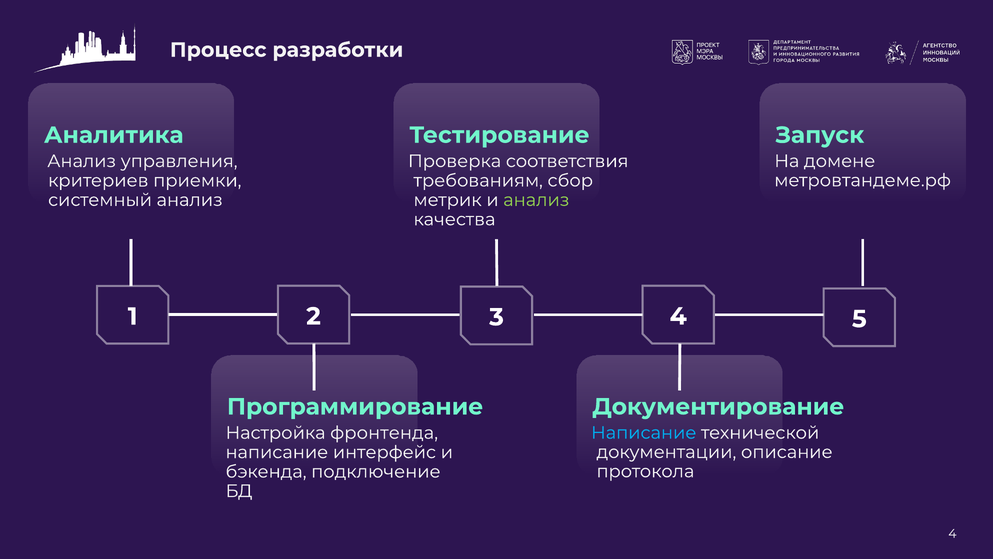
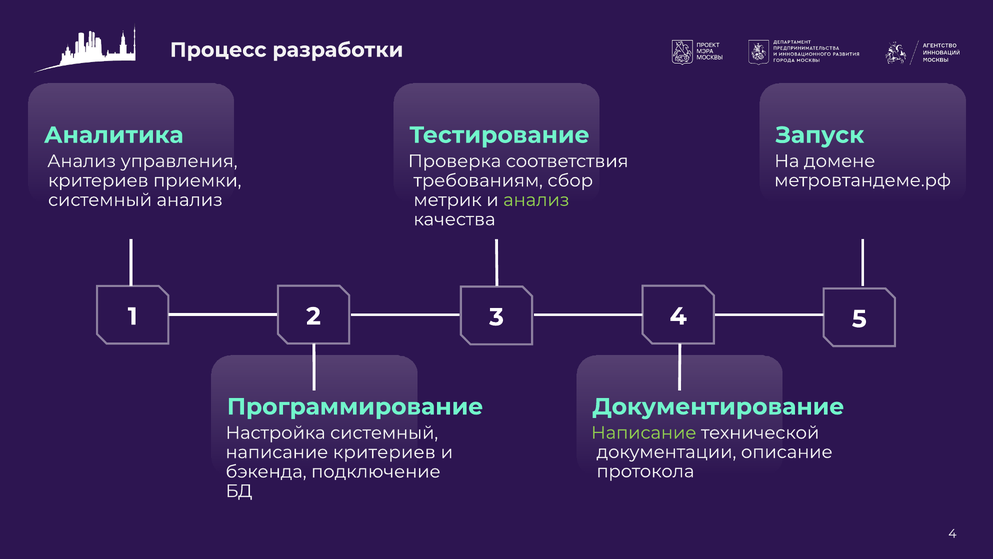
Настройка фронтенда: фронтенда -> системный (384, 433)
Написание colour: light blue -> light green (644, 432)
написание интерфейс: интерфейс -> критериев (384, 452)
